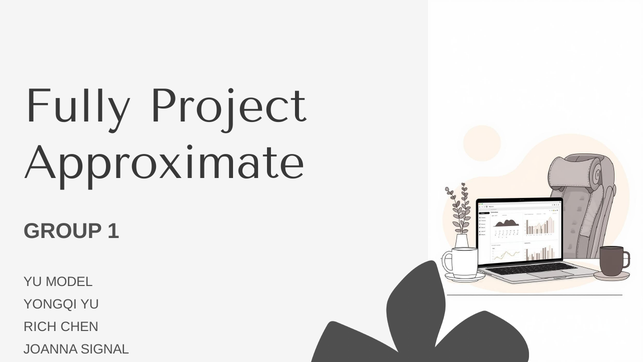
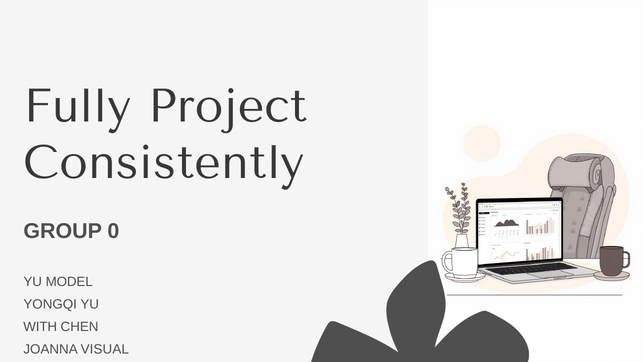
Approximate: Approximate -> Consistently (164, 163)
1: 1 -> 0 (113, 231)
RICH: RICH -> WITH (40, 327)
SIGNAL: SIGNAL -> VISUAL (105, 349)
